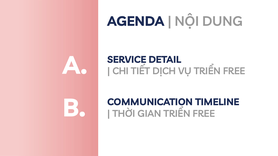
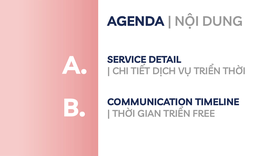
VỤ TRIỂN FREE: FREE -> THỜI (234, 71)
